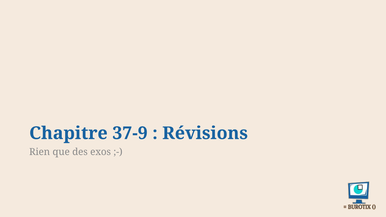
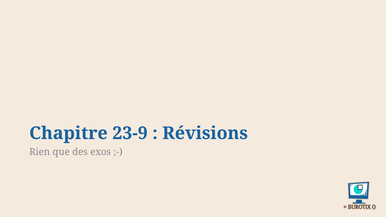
37-9: 37-9 -> 23-9 (130, 133)
